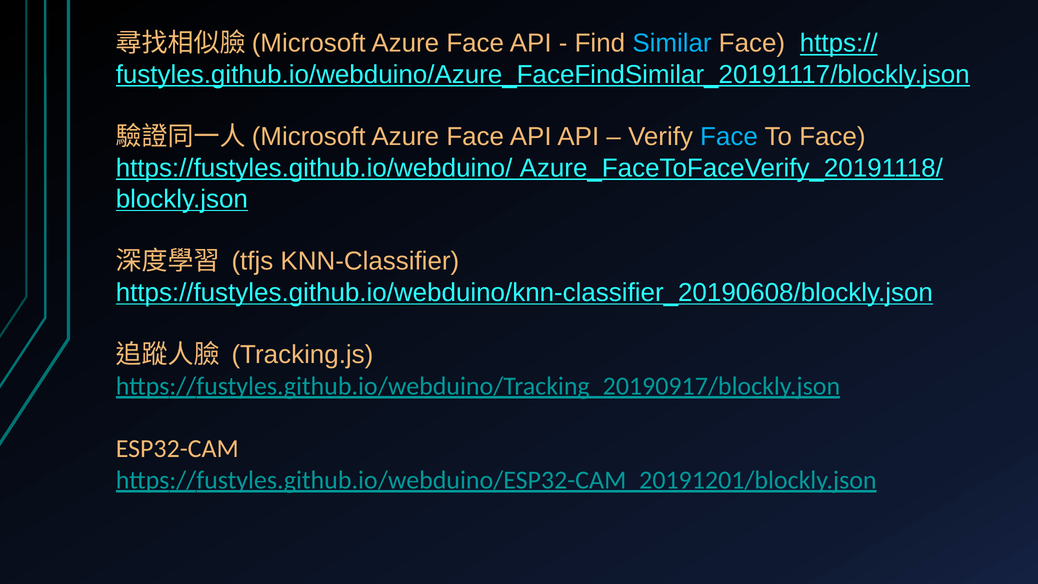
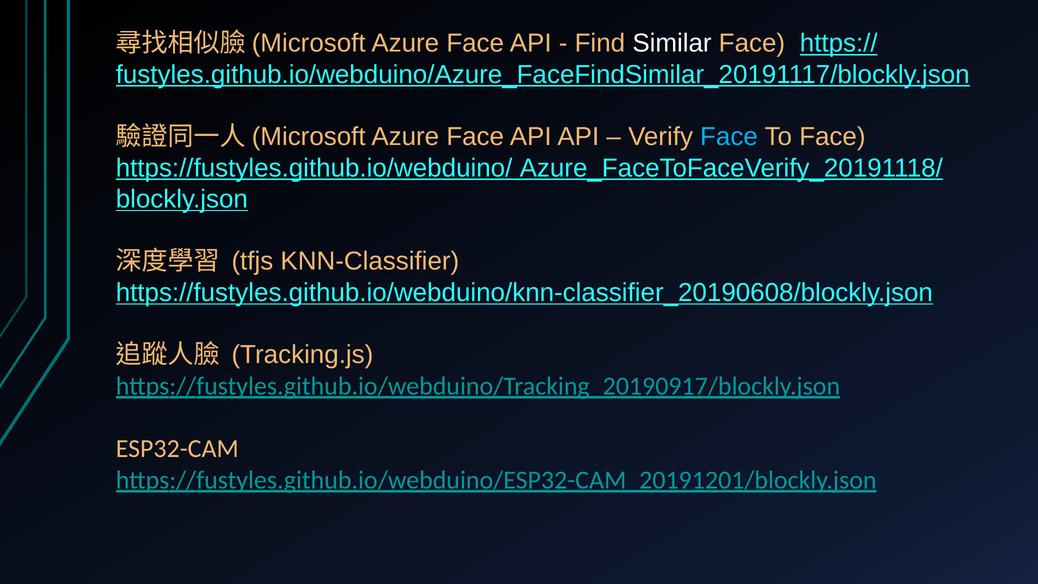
Similar colour: light blue -> white (672, 43)
